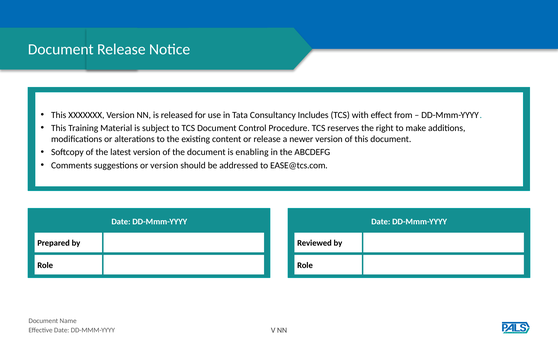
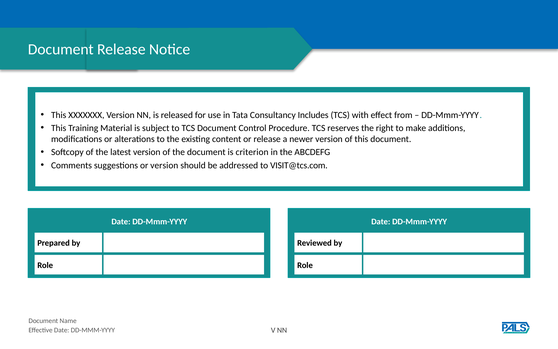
enabling: enabling -> criterion (252, 152)
EASE@tcs.com: EASE@tcs.com -> VISIT@tcs.com (299, 165)
